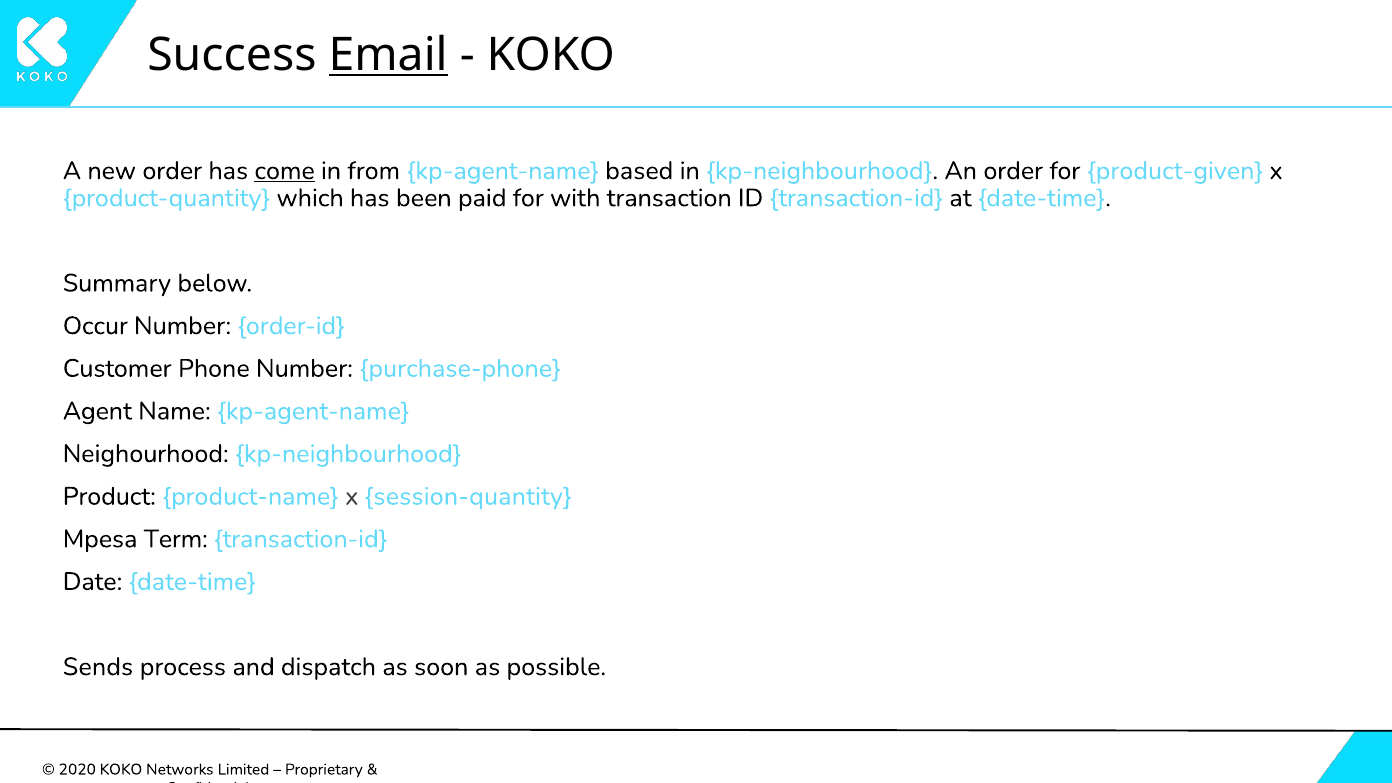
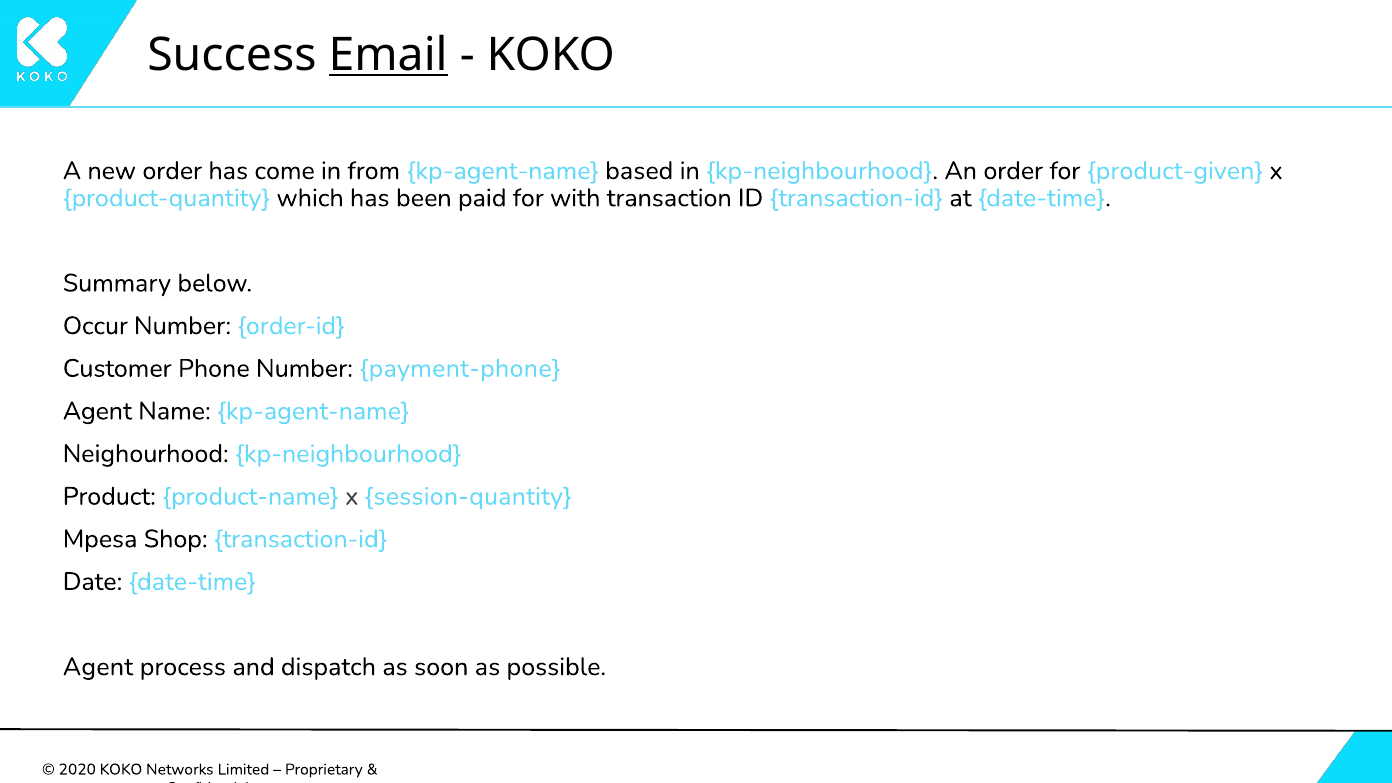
come underline: present -> none (285, 171)
purchase-phone: purchase-phone -> payment-phone (460, 368)
Term: Term -> Shop (176, 539)
Sends: Sends -> Agent (98, 667)
